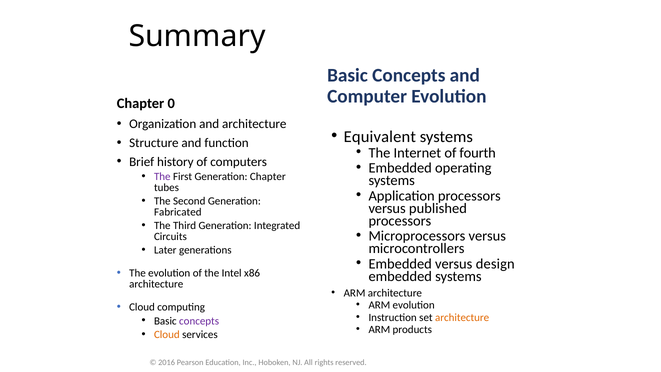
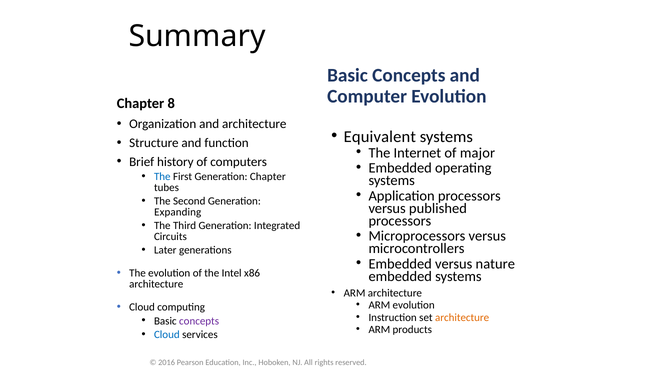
0: 0 -> 8 (171, 103)
fourth: fourth -> major (478, 153)
The colour: purple -> blue (162, 177)
Fabricated: Fabricated -> Expanding (178, 212)
design: design -> nature (495, 264)
Cloud colour: orange -> blue (167, 334)
